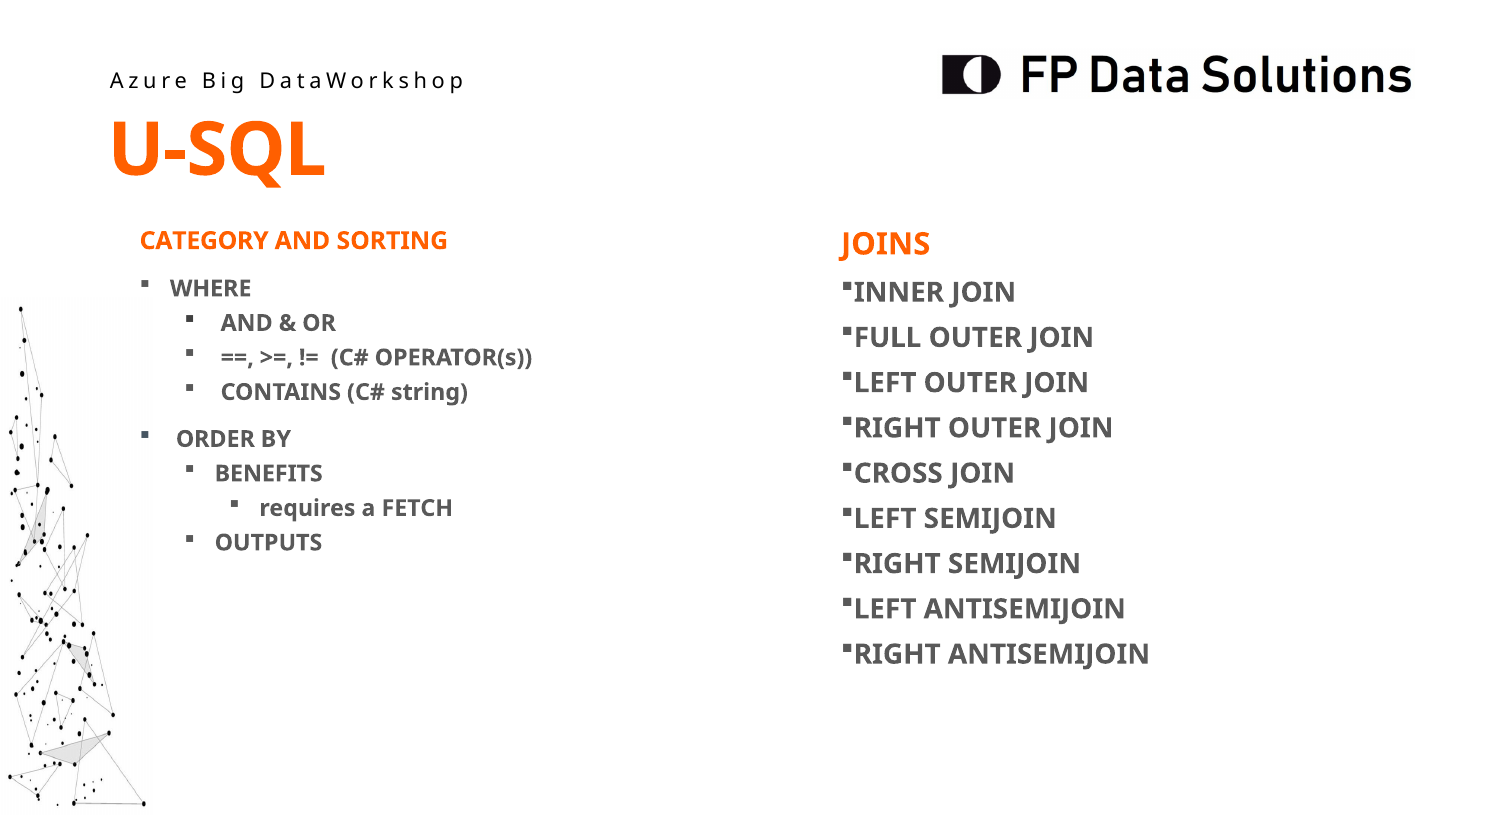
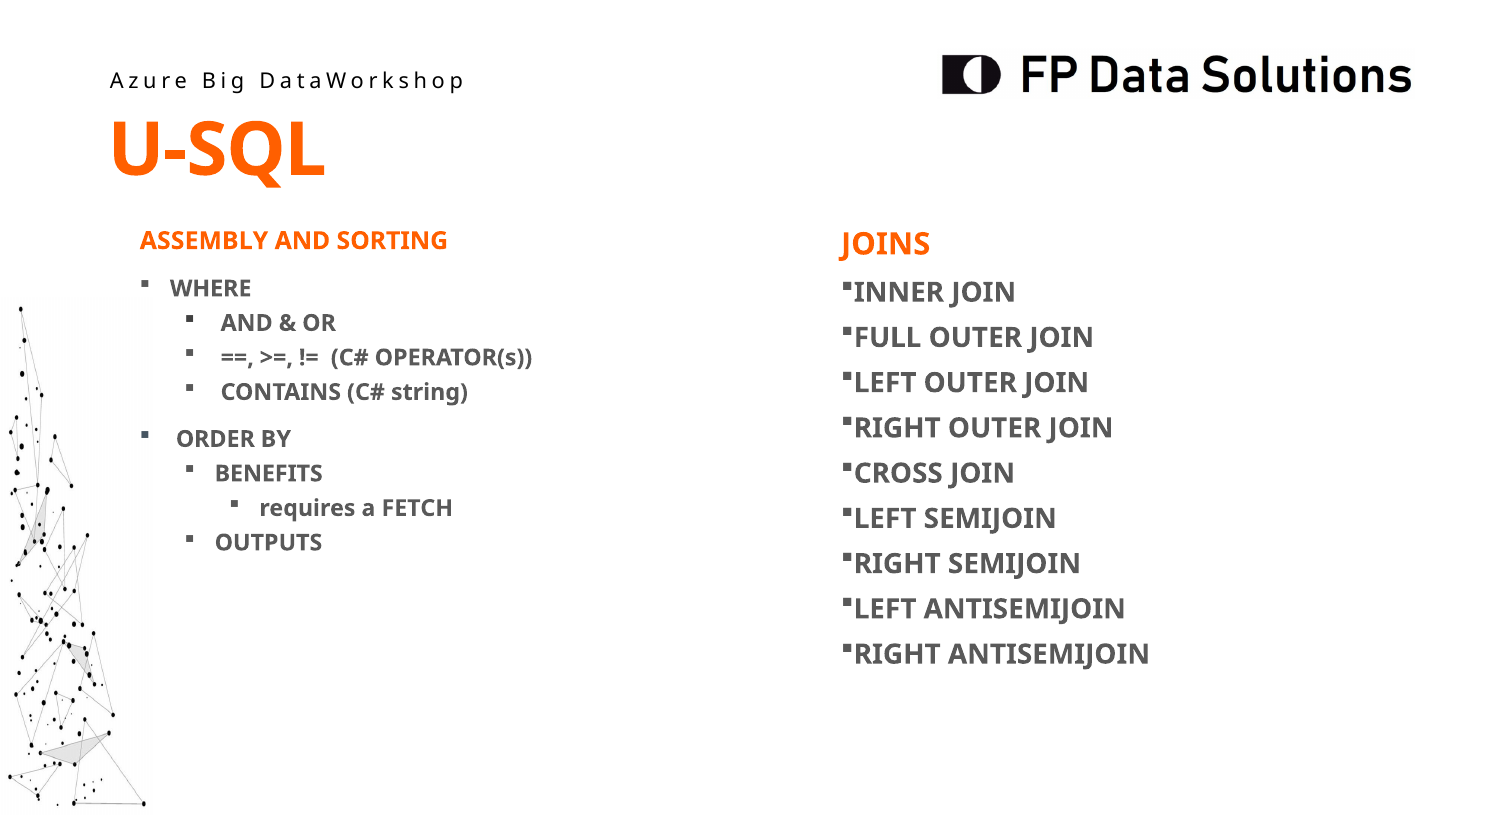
CATEGORY: CATEGORY -> ASSEMBLY (204, 241)
